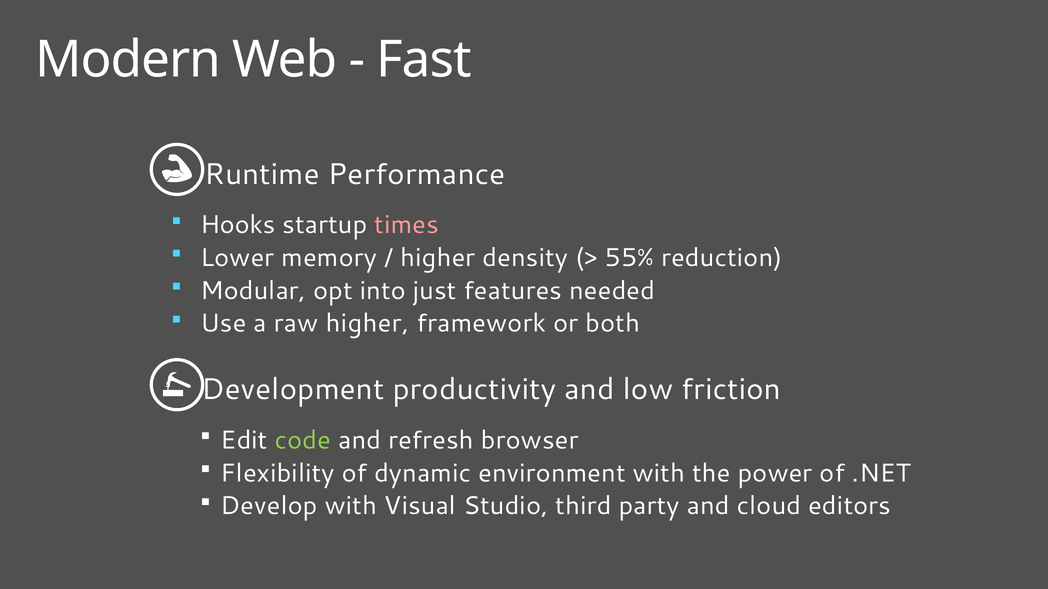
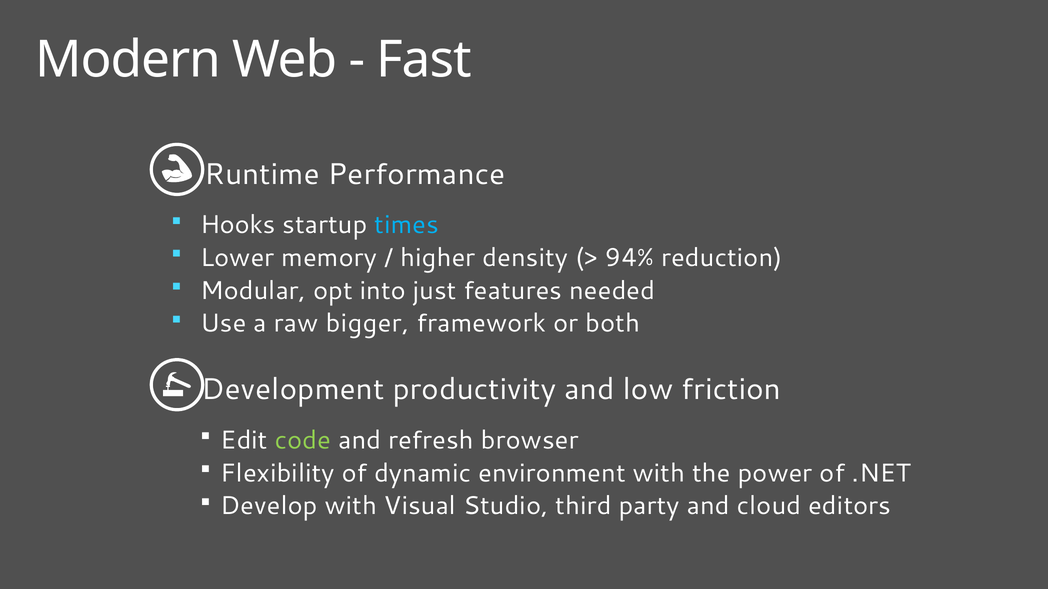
times colour: pink -> light blue (407, 225)
55%: 55% -> 94% (629, 258)
raw higher: higher -> bigger (368, 324)
